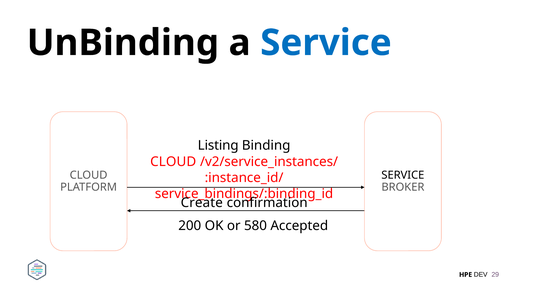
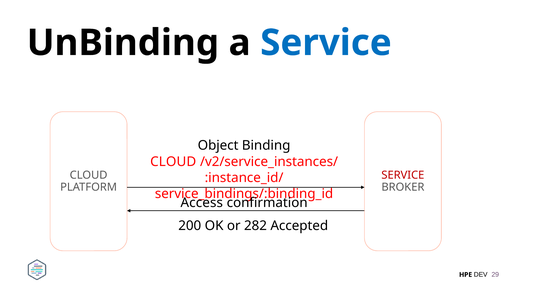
Listing: Listing -> Object (218, 145)
SERVICE colour: black -> red (403, 175)
Create: Create -> Access (202, 203)
580: 580 -> 282 (255, 226)
